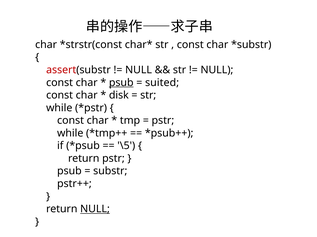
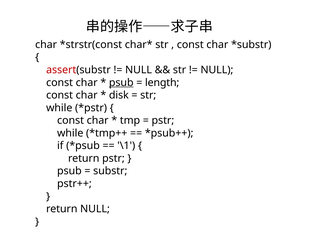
suited: suited -> length (162, 83)
\5: \5 -> \1 (126, 146)
NULL underline: present -> none (95, 210)
